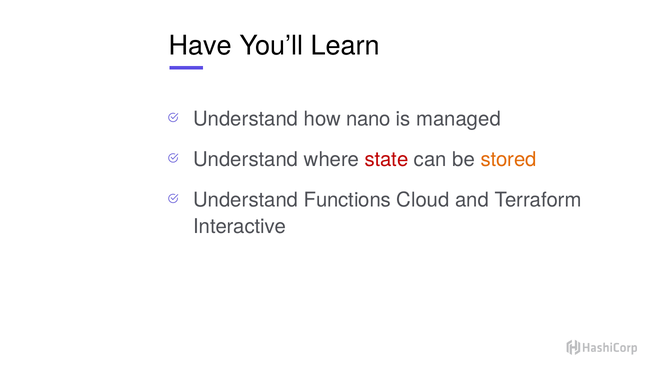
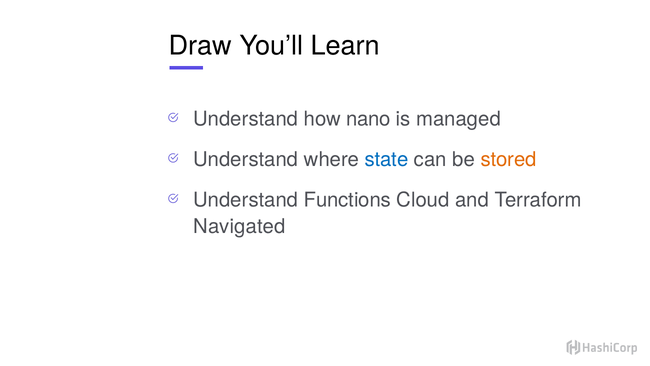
Have: Have -> Draw (200, 46)
state colour: red -> blue (386, 159)
Interactive: Interactive -> Navigated (239, 226)
